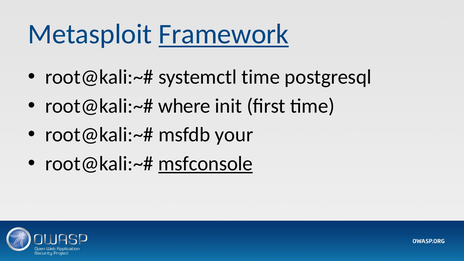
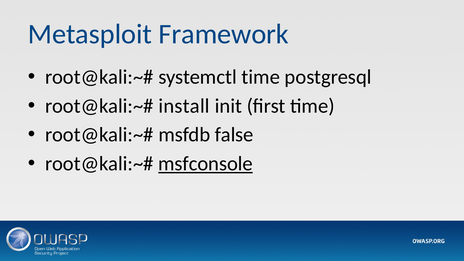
Framework underline: present -> none (224, 34)
where: where -> install (184, 106)
your: your -> false (234, 135)
